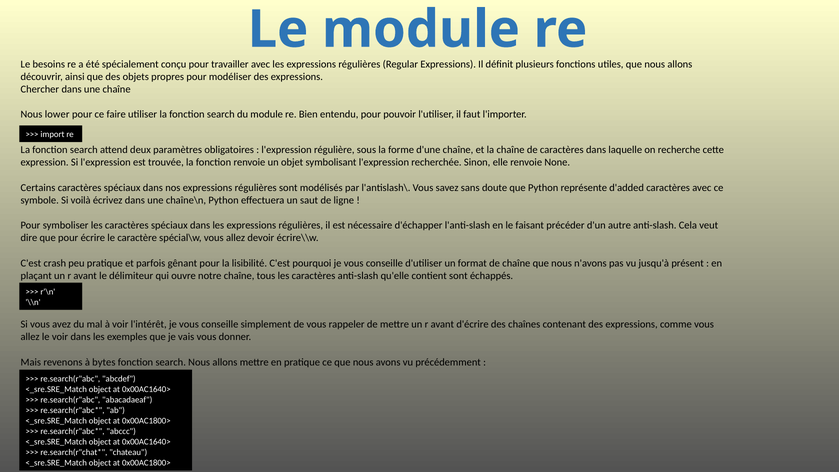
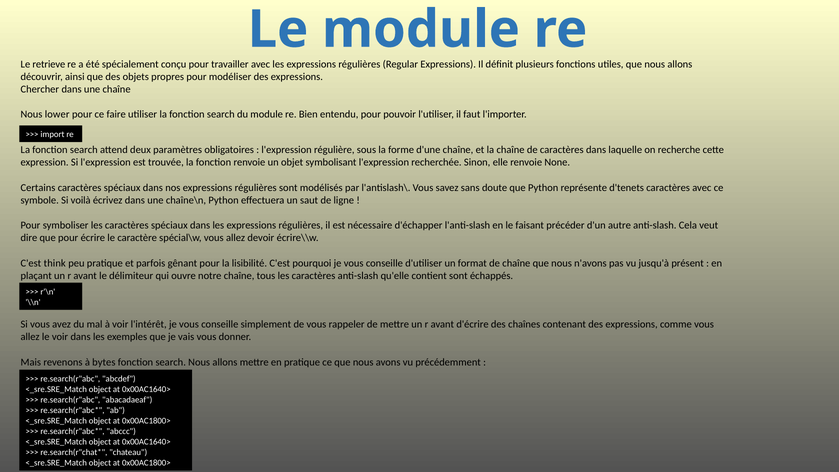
besoins: besoins -> retrieve (49, 64)
d'added: d'added -> d'tenets (627, 188)
crash: crash -> think (55, 263)
